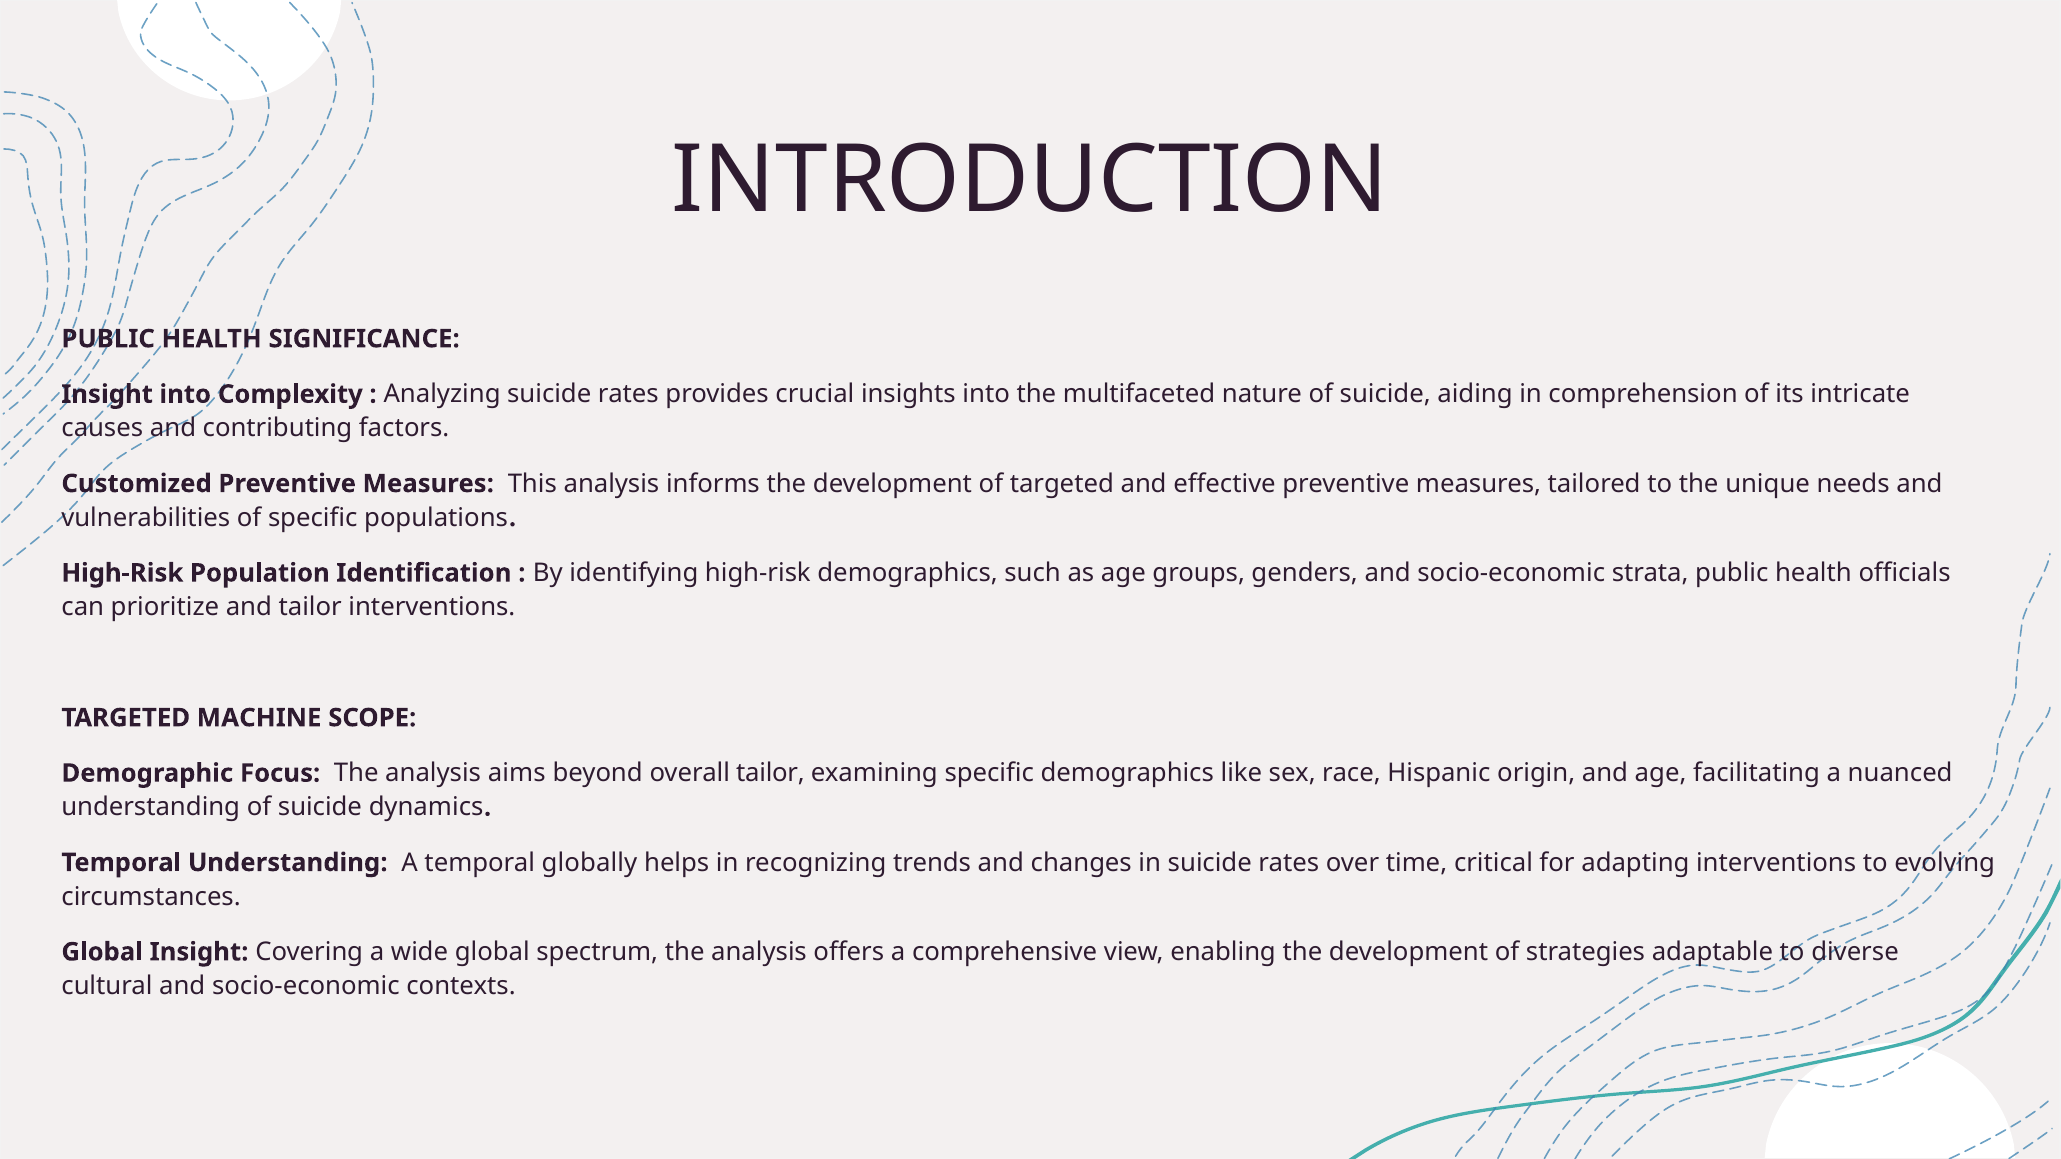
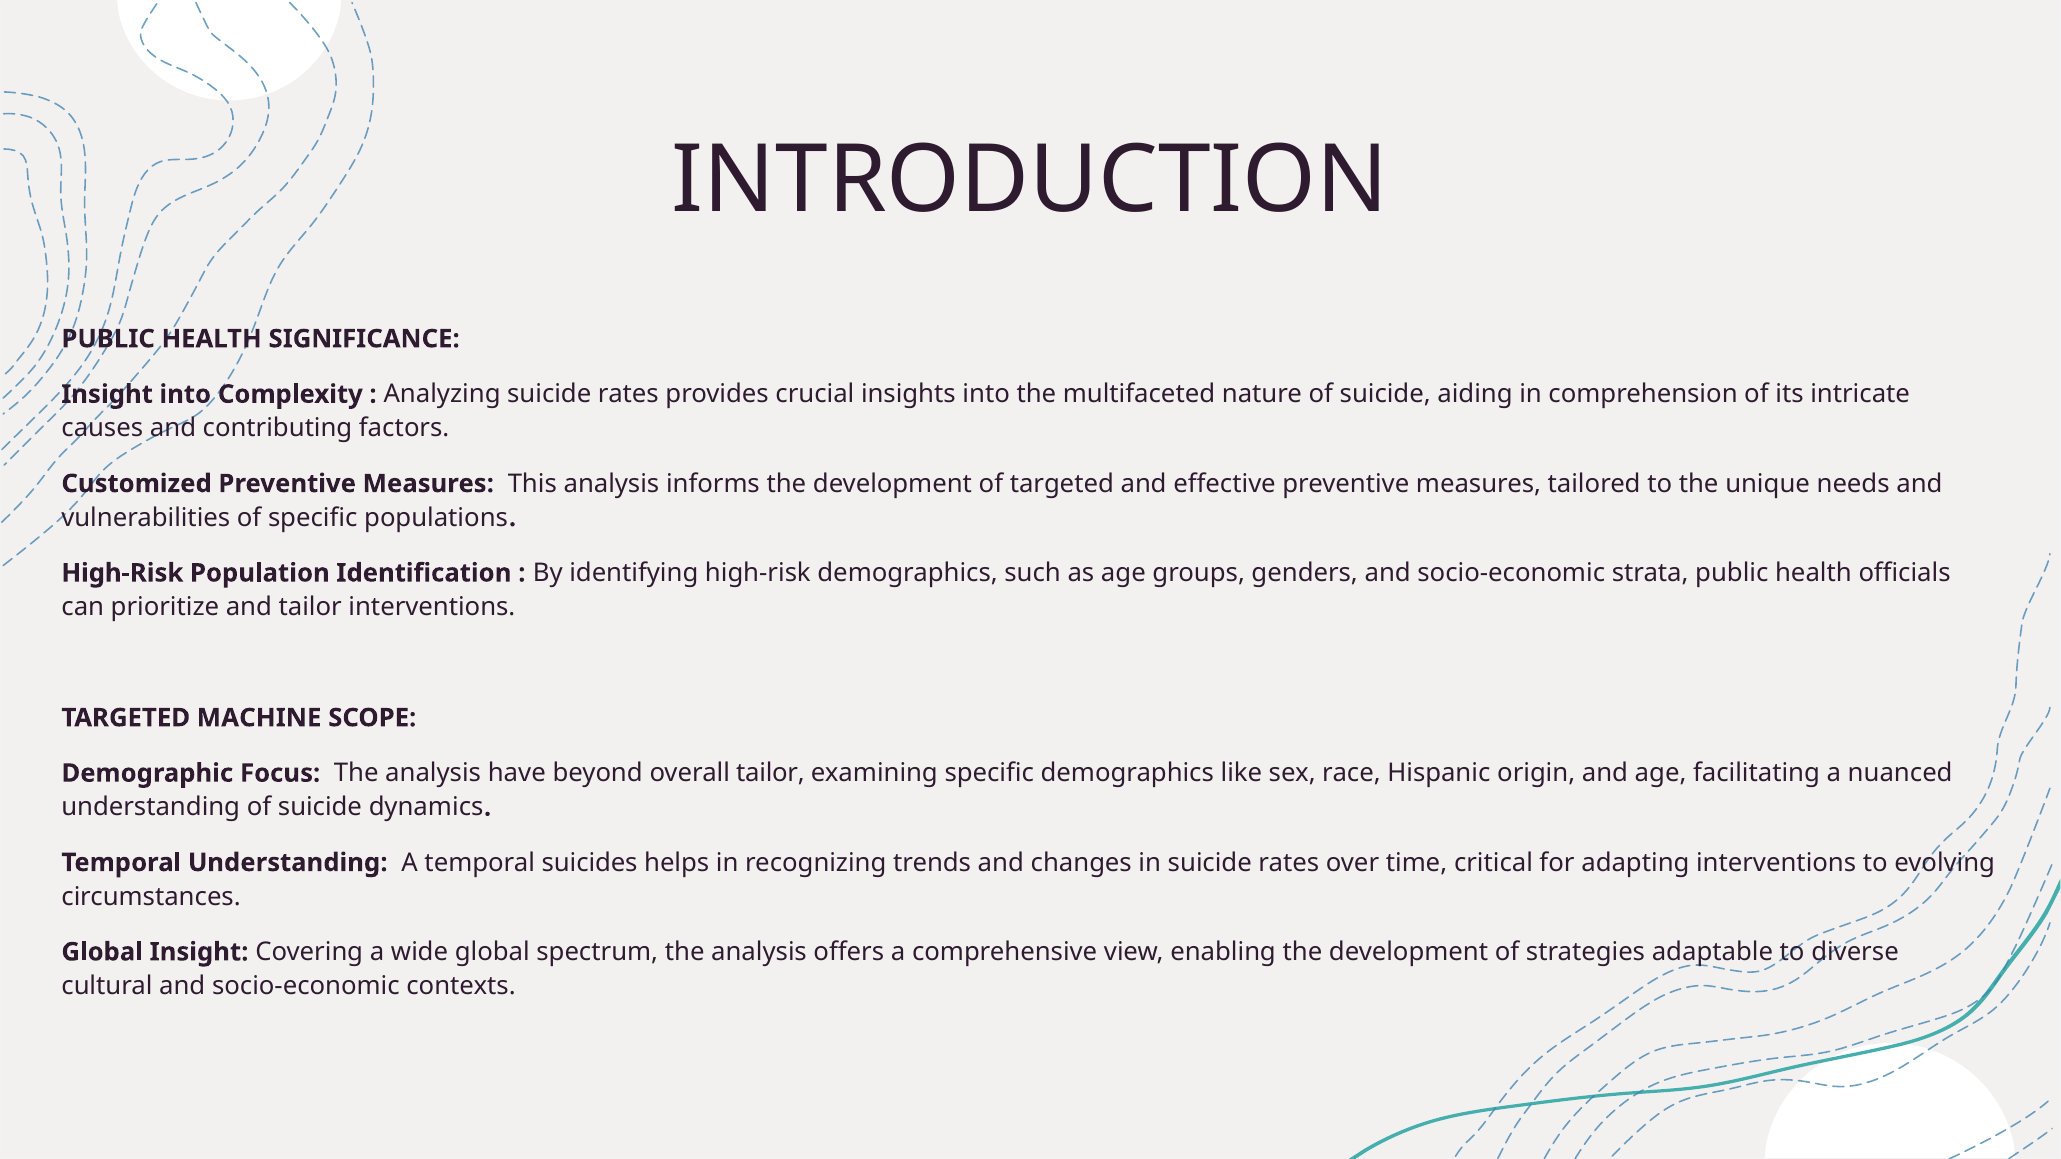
aims: aims -> have (517, 773)
globally: globally -> suicides (590, 863)
